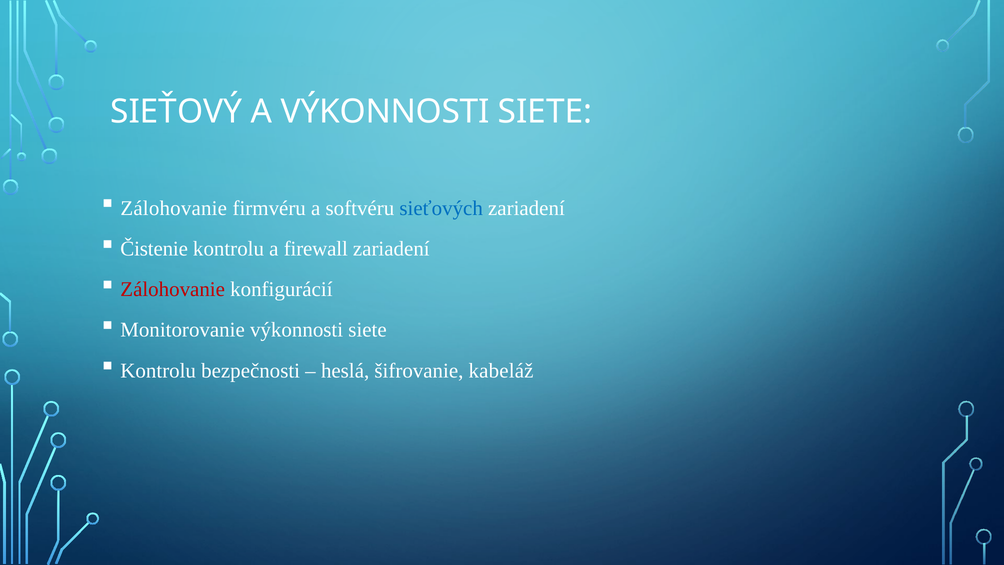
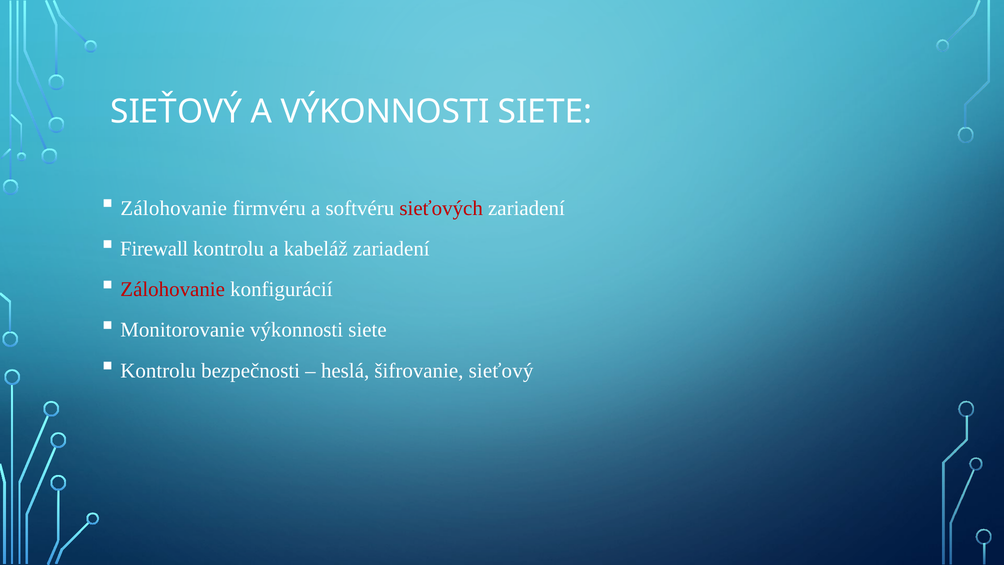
sieťových colour: blue -> red (441, 208)
Čistenie: Čistenie -> Firewall (154, 249)
firewall: firewall -> kabeláž (316, 249)
šifrovanie kabeláž: kabeláž -> sieťový (501, 371)
